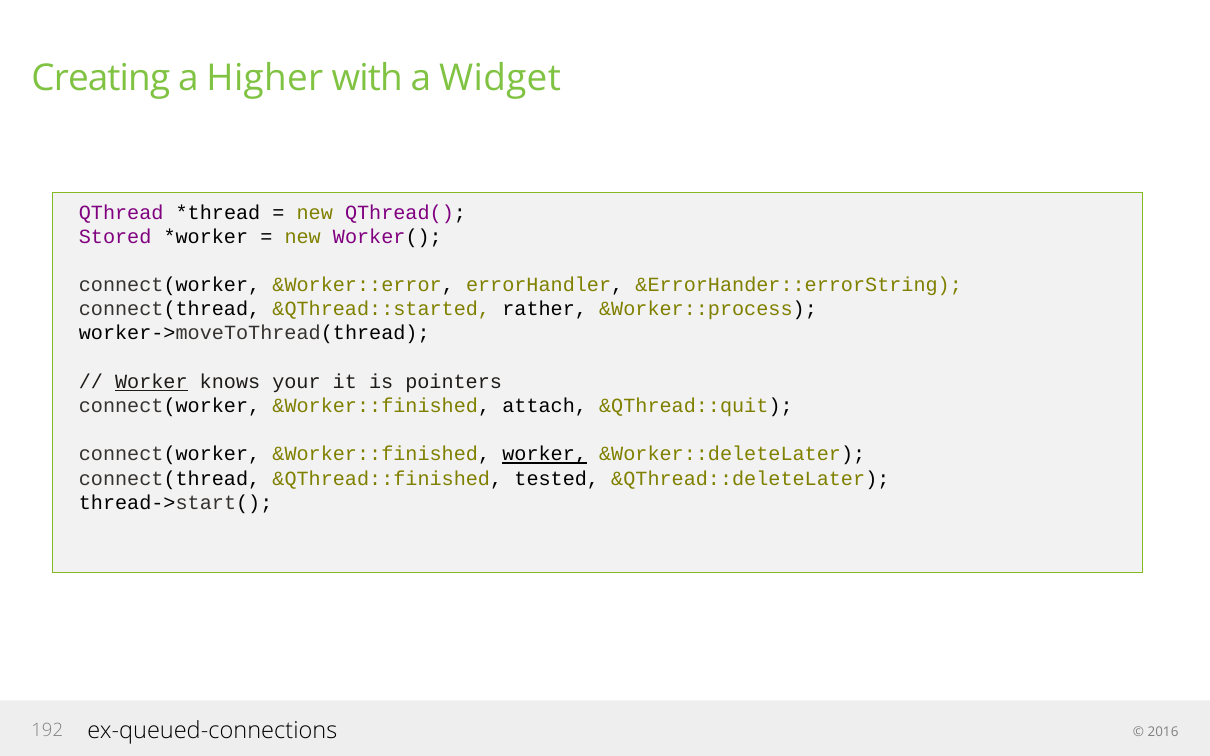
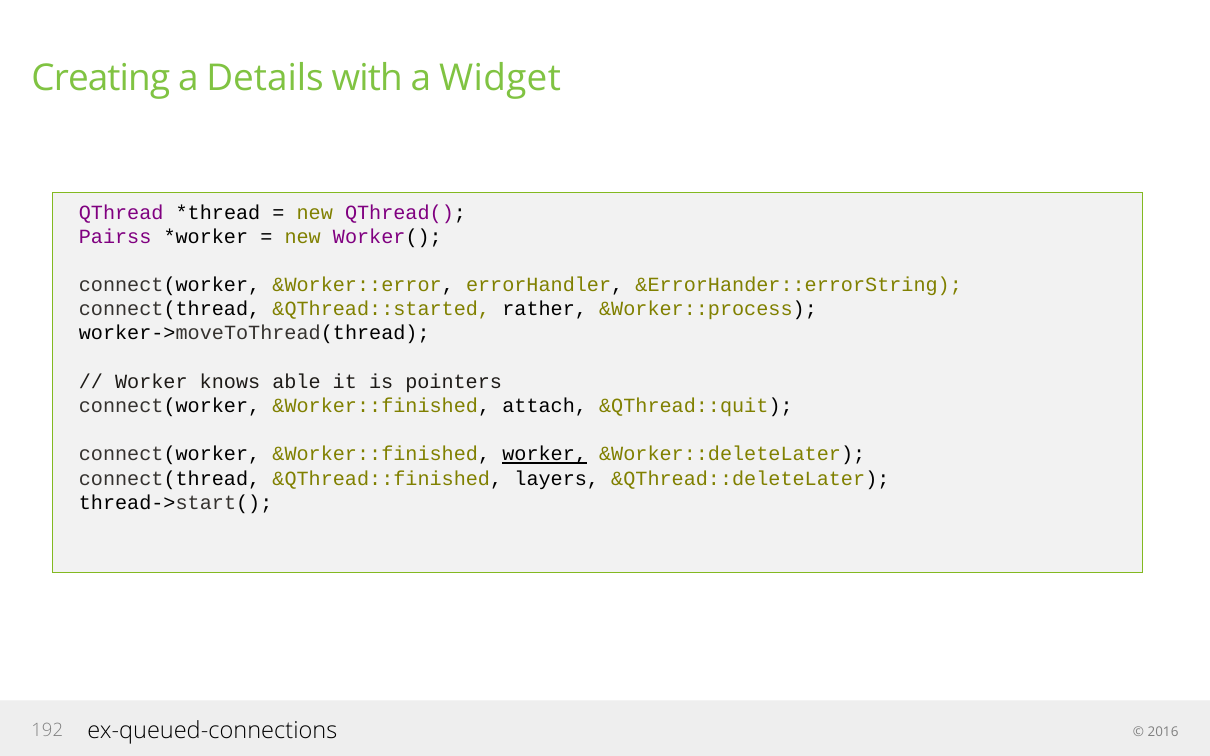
Higher: Higher -> Details (265, 79)
Stored: Stored -> Pairss (115, 237)
Worker underline: present -> none (151, 382)
your: your -> able (296, 382)
tested: tested -> layers (557, 479)
